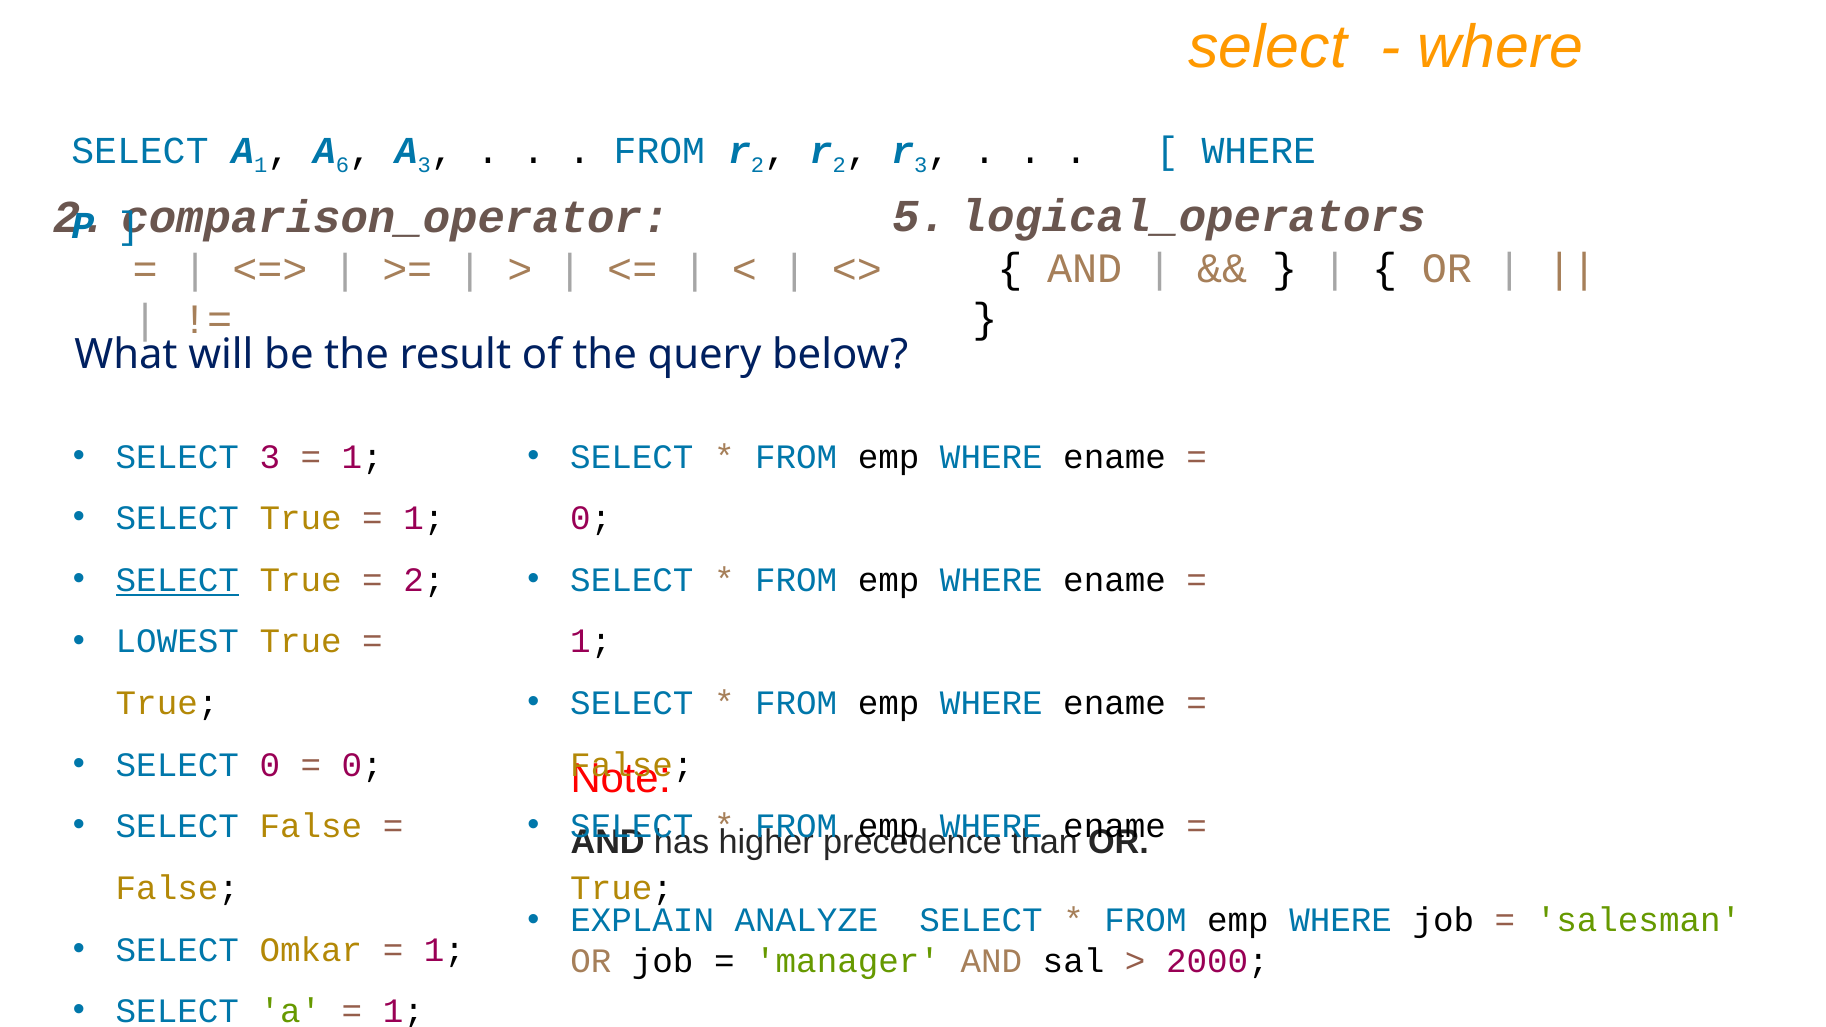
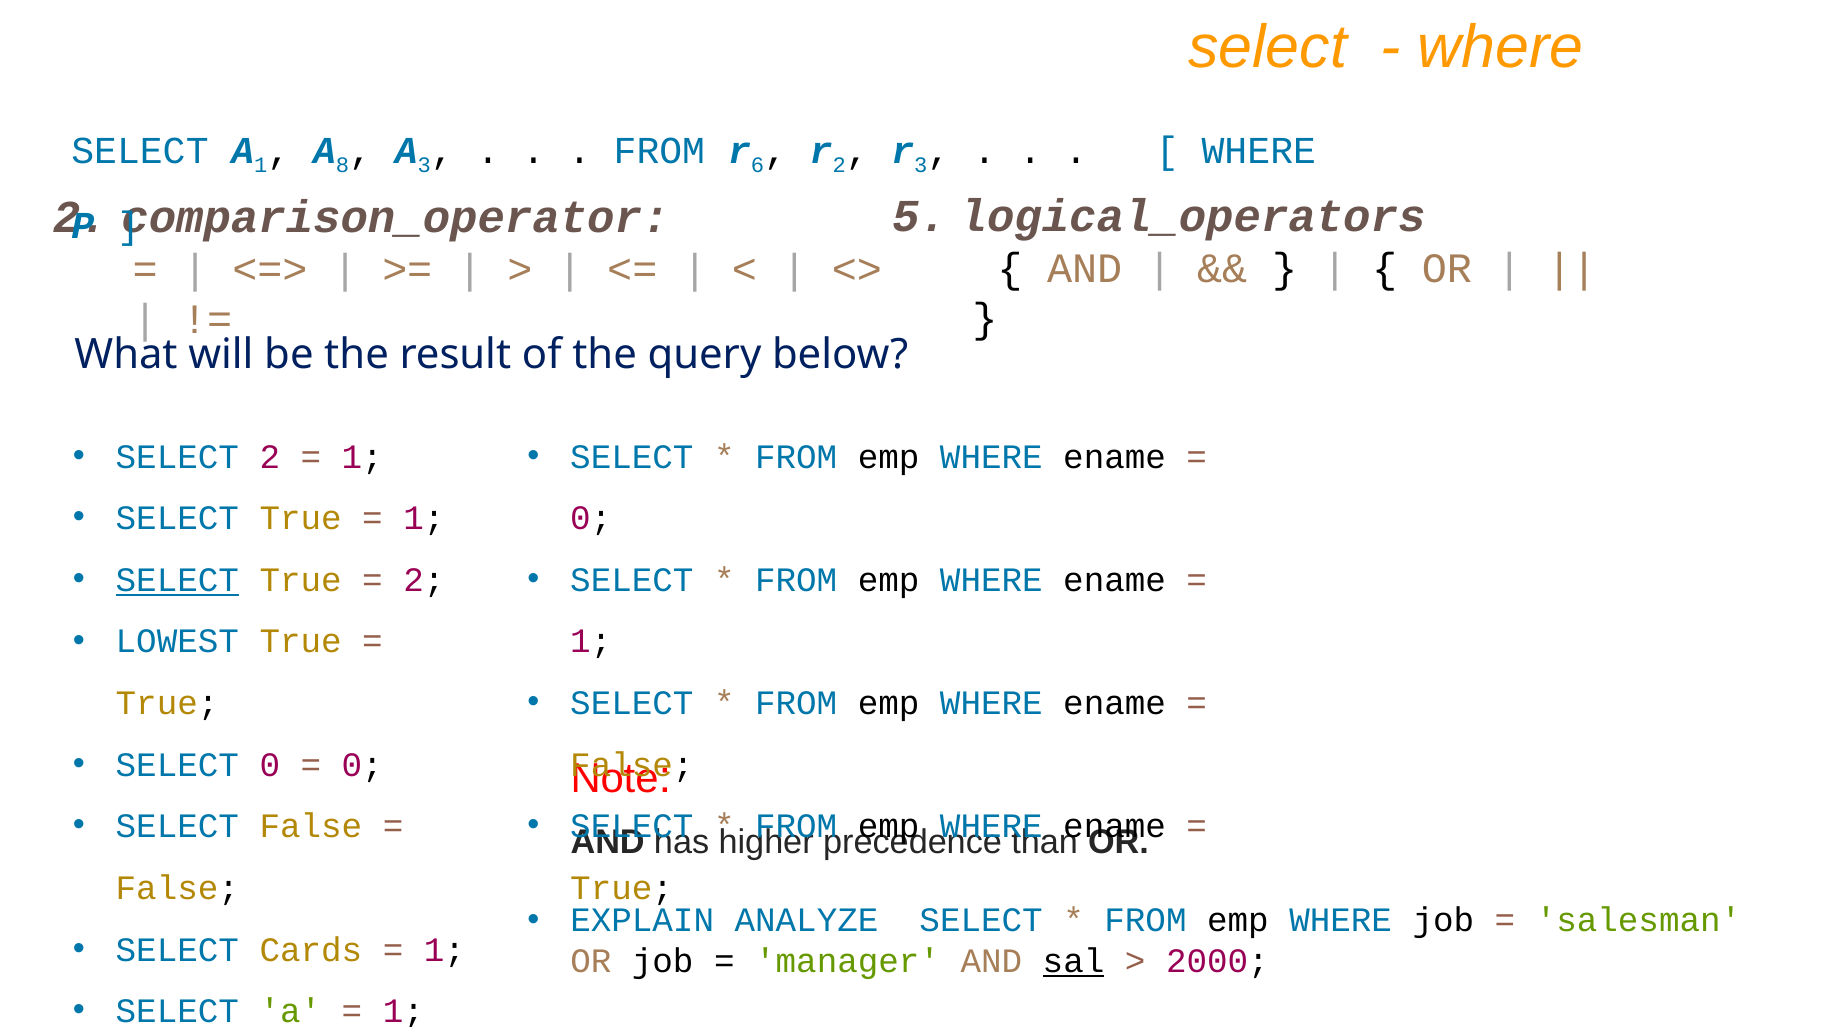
6: 6 -> 8 (343, 166)
2: 2 -> 6 (757, 166)
SELECT 3: 3 -> 2 (270, 457)
Omkar: Omkar -> Cards (311, 950)
sal underline: none -> present (1074, 962)
